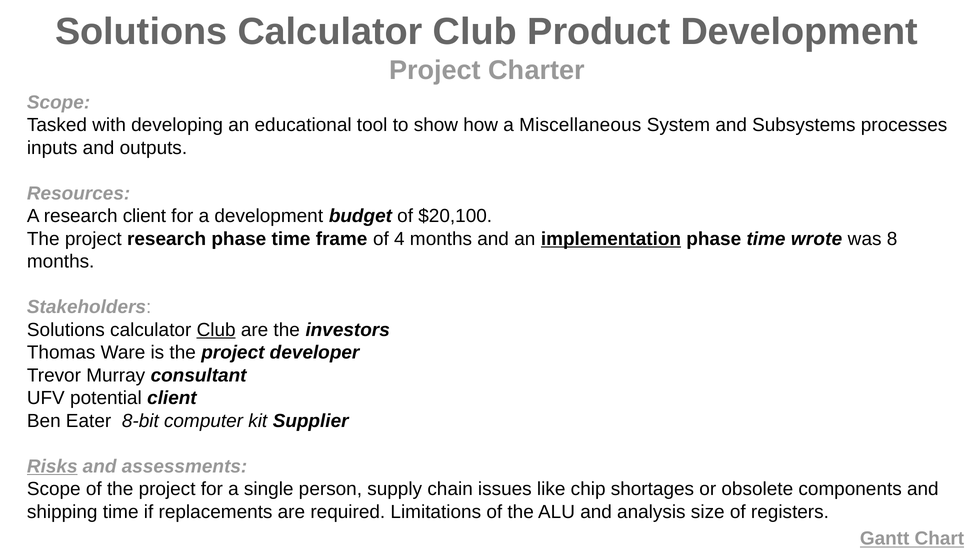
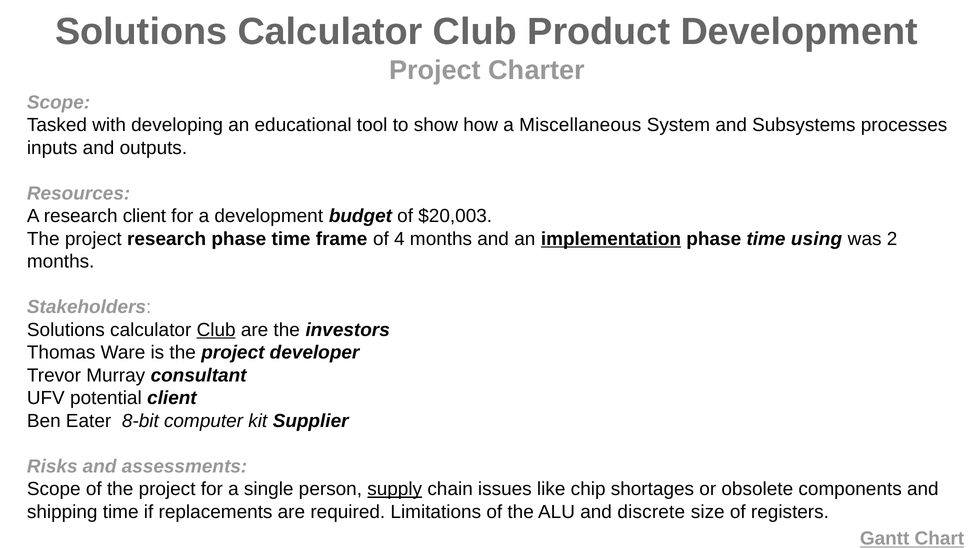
$20,100: $20,100 -> $20,003 (455, 216)
wrote: wrote -> using (817, 239)
8: 8 -> 2 (892, 239)
Risks underline: present -> none (52, 466)
supply underline: none -> present (395, 489)
analysis: analysis -> discrete (651, 512)
